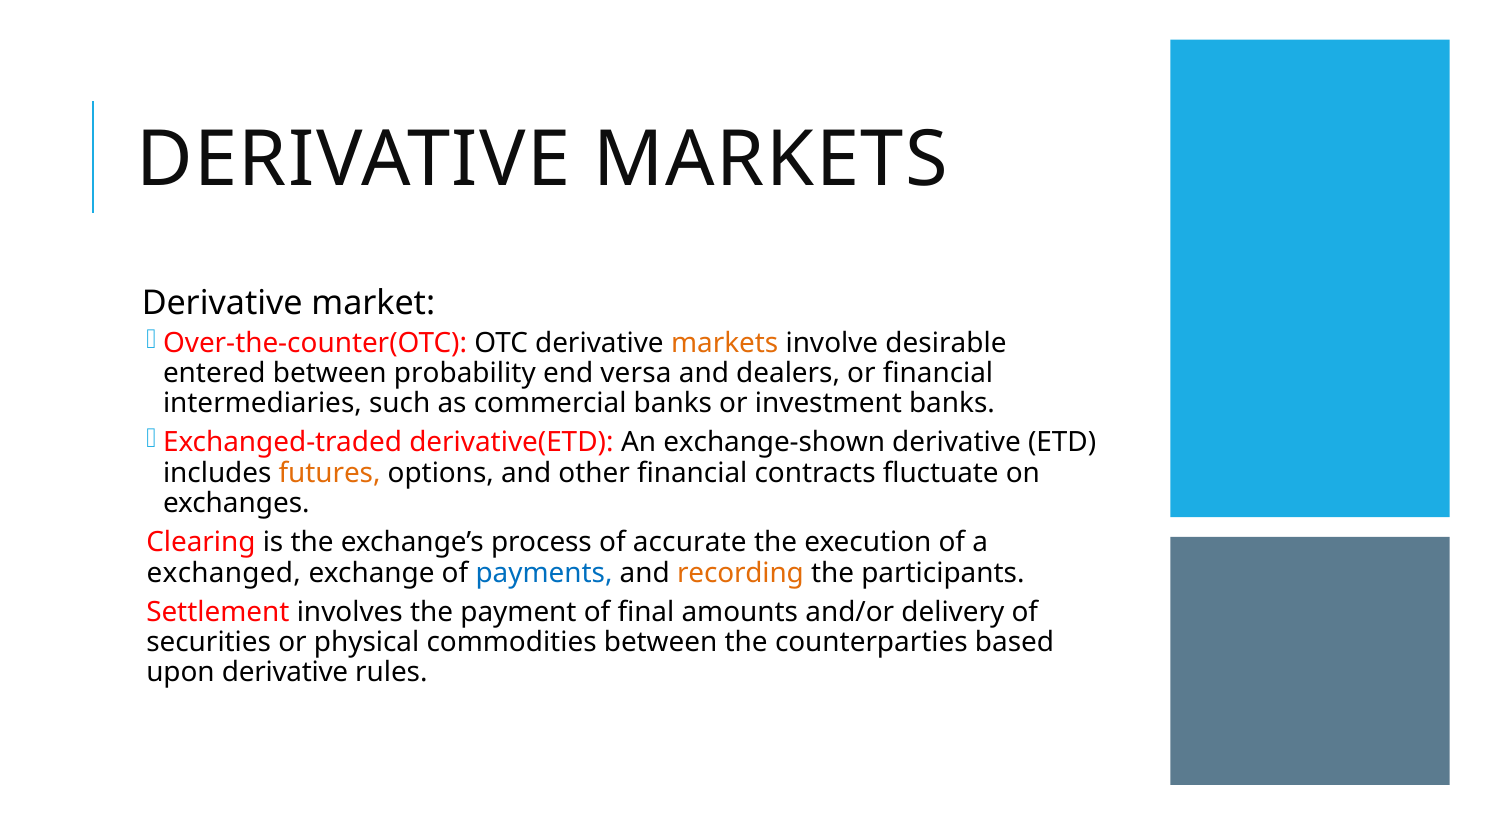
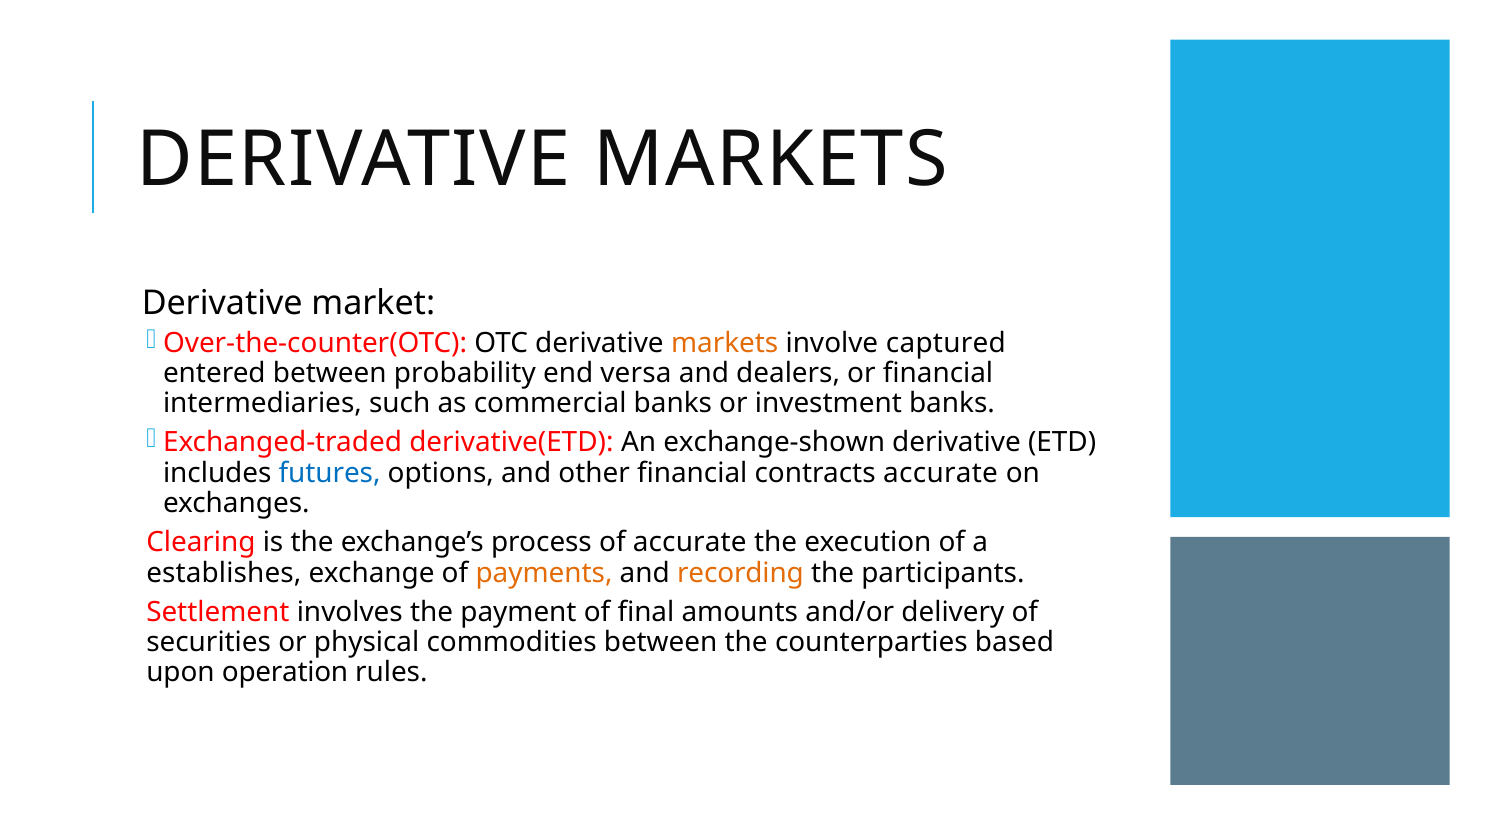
desirable: desirable -> captured (946, 343)
futures colour: orange -> blue (330, 473)
contracts fluctuate: fluctuate -> accurate (941, 473)
exchanged: exchanged -> establishes (224, 573)
payments colour: blue -> orange (544, 573)
upon derivative: derivative -> operation (285, 672)
